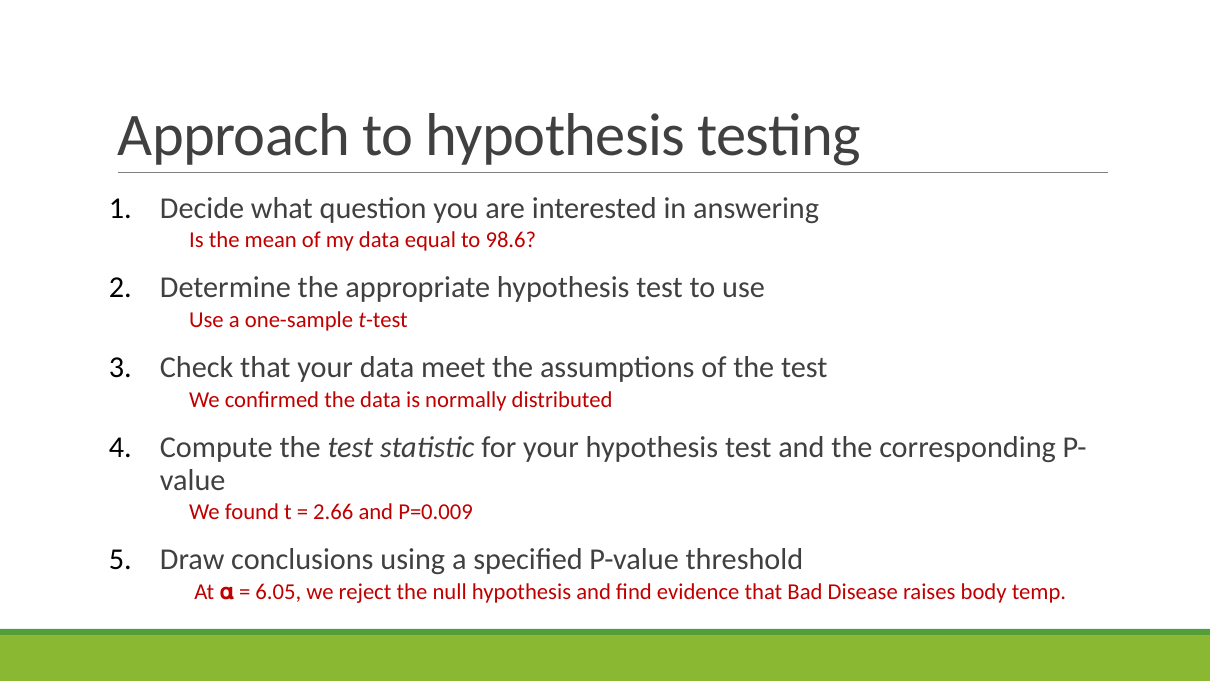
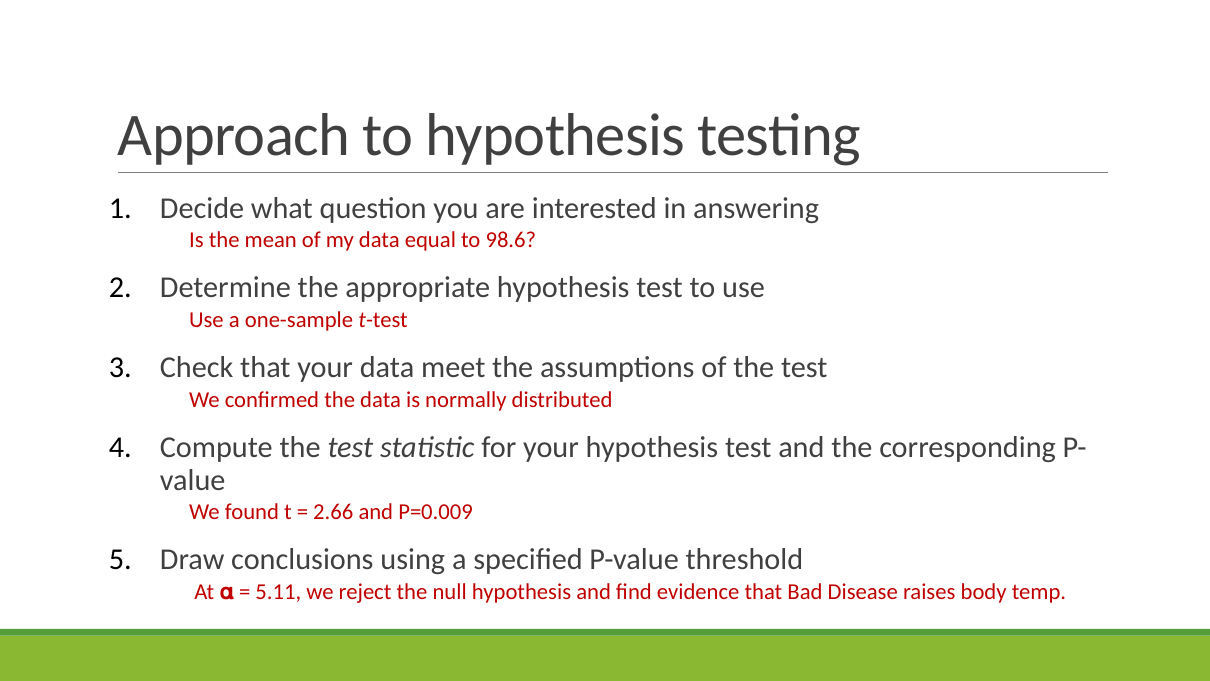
6.05: 6.05 -> 5.11 (278, 592)
